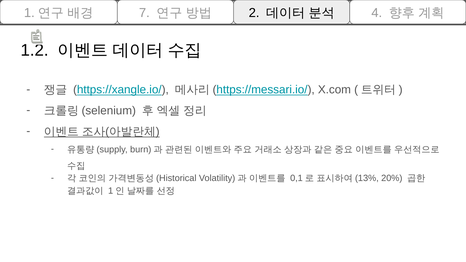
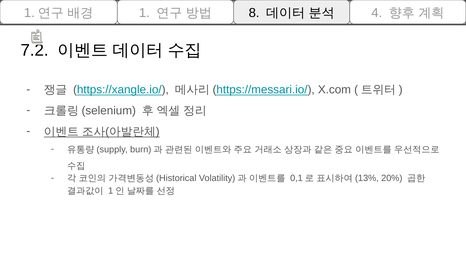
7: 7 -> 1 (144, 13)
2: 2 -> 8 (254, 13)
1.2: 1.2 -> 7.2 (35, 50)
